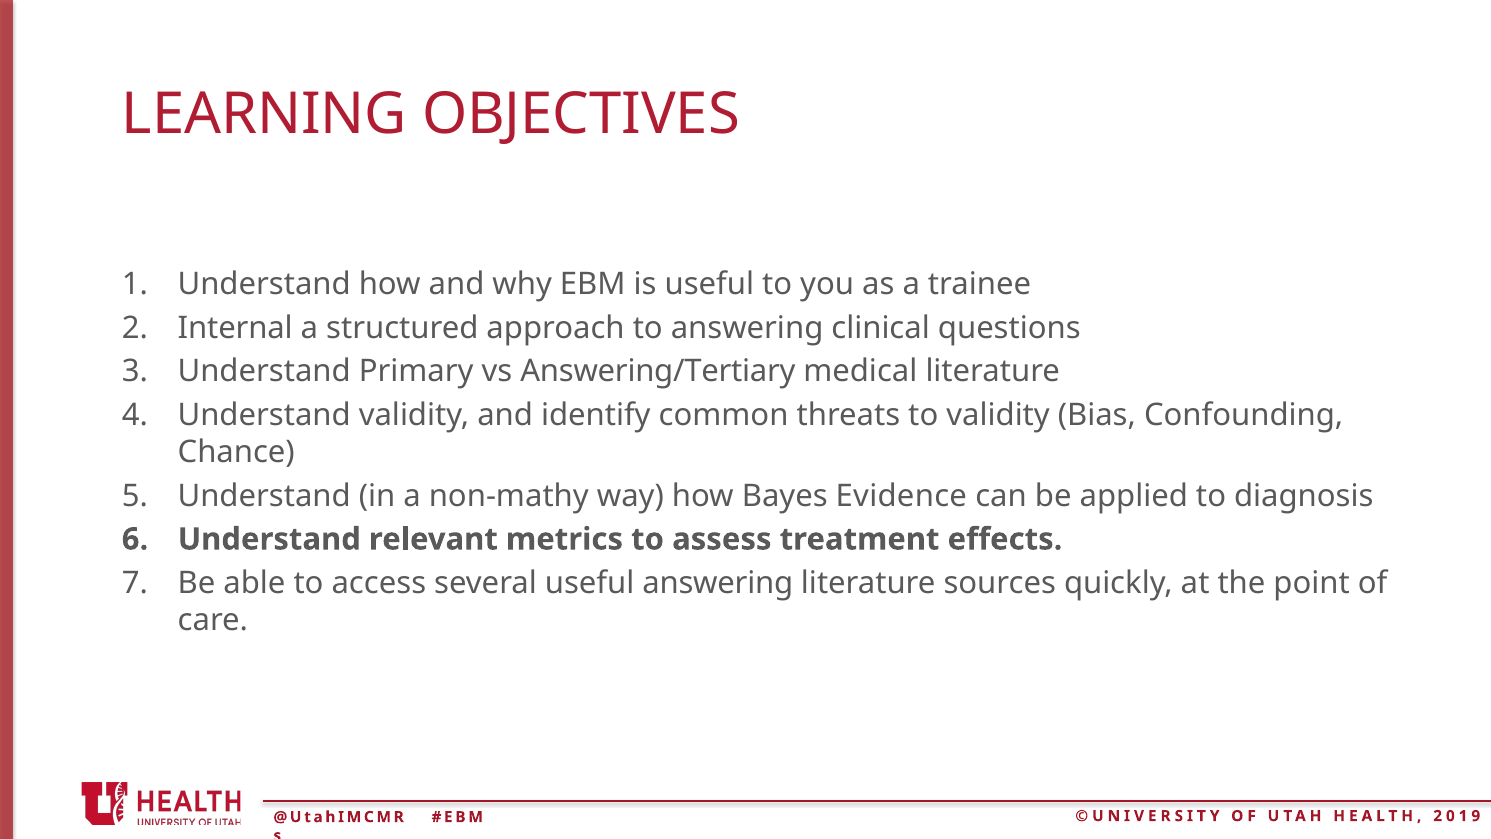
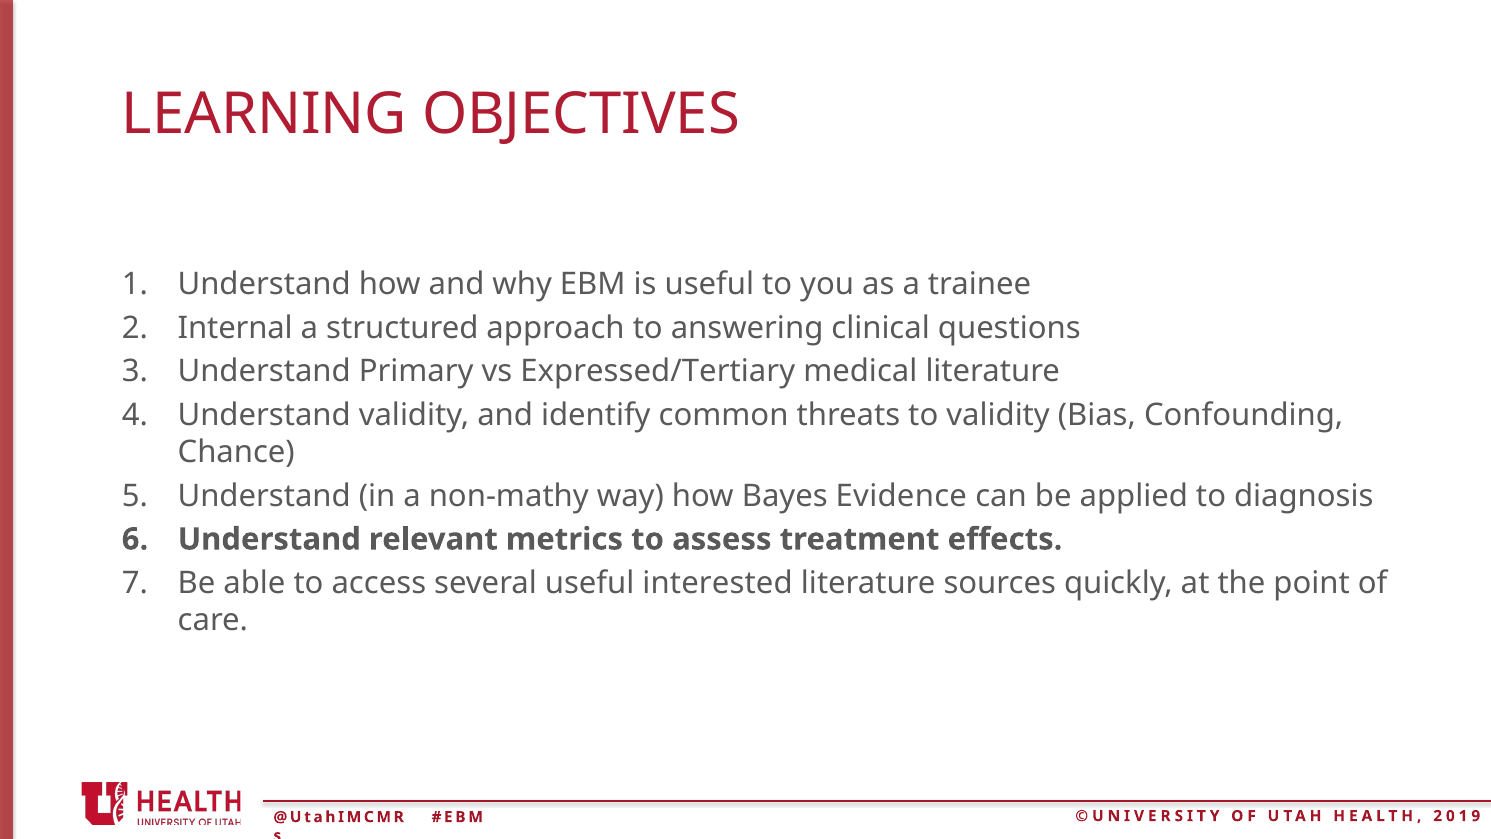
Answering/Tertiary: Answering/Tertiary -> Expressed/Tertiary (658, 371)
useful answering: answering -> interested (718, 583)
